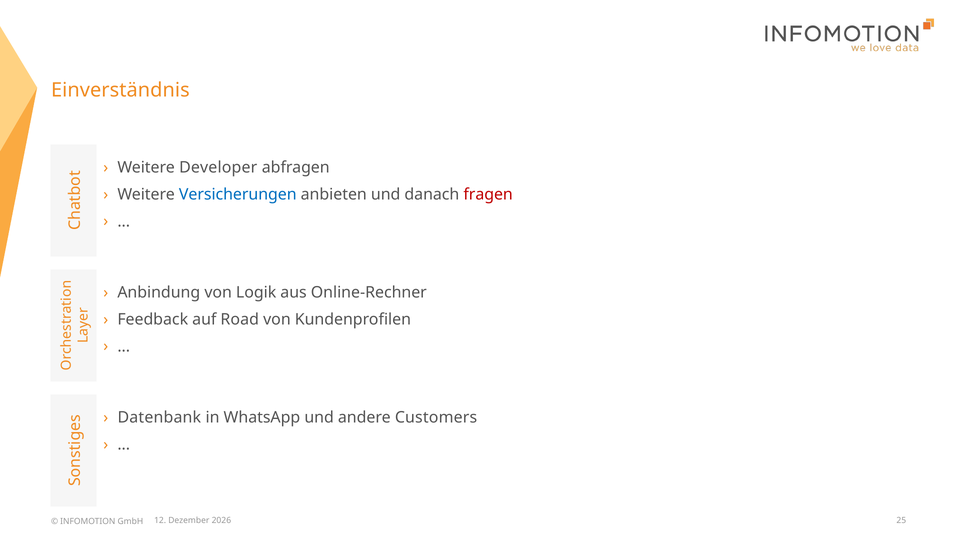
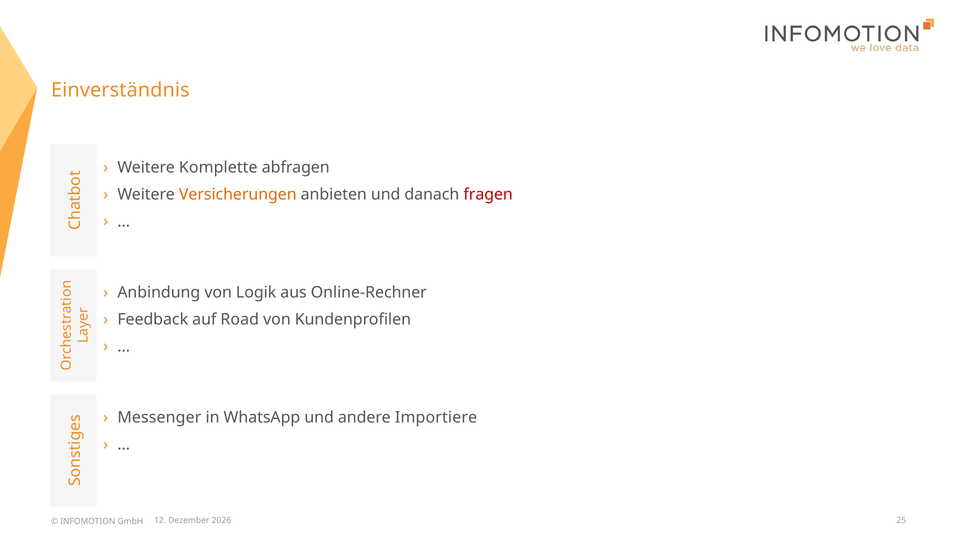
Developer: Developer -> Komplette (218, 168)
Versicherungen colour: blue -> orange (238, 195)
Datenbank: Datenbank -> Messenger (159, 418)
Customers: Customers -> Importiere (436, 418)
